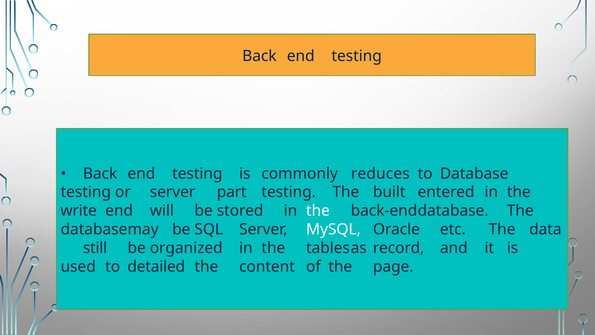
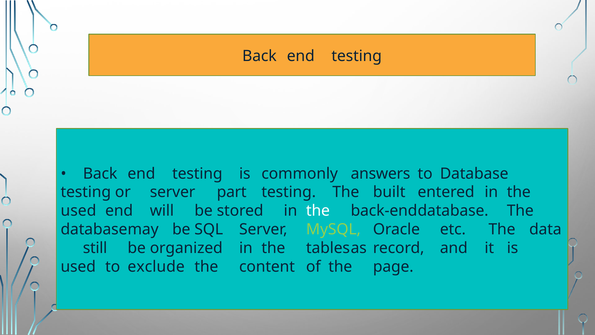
reduces: reduces -> answers (380, 173)
write: write -> used (78, 211)
MySQL colour: white -> light green (333, 229)
detailed: detailed -> exclude (156, 266)
